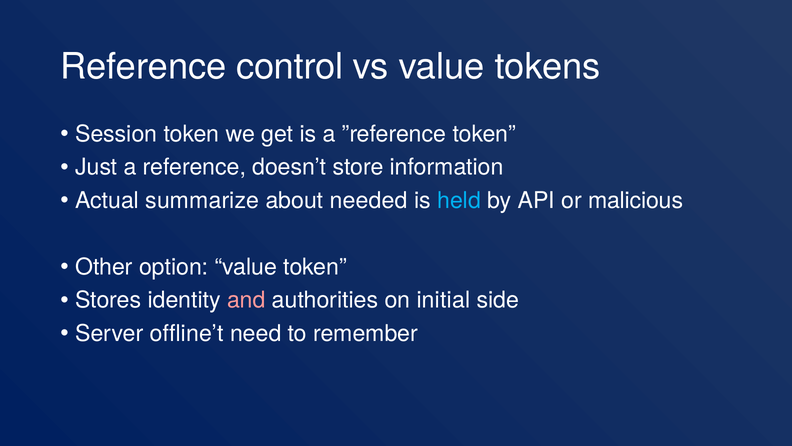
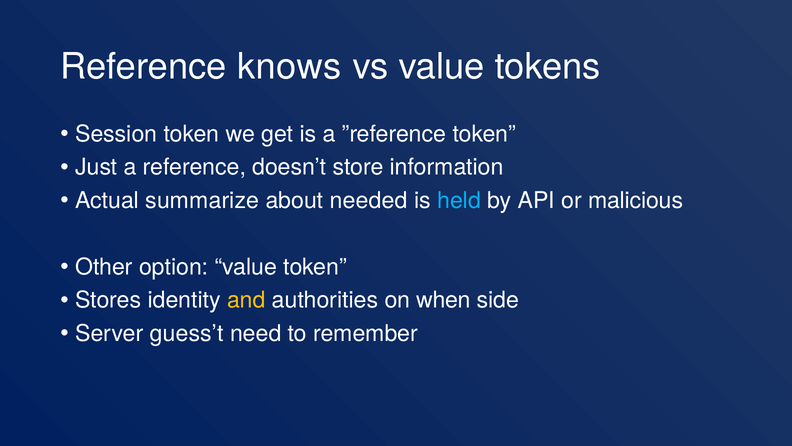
control: control -> knows (289, 67)
and colour: pink -> yellow (246, 300)
initial: initial -> when (444, 300)
offline’t: offline’t -> guess’t (187, 333)
